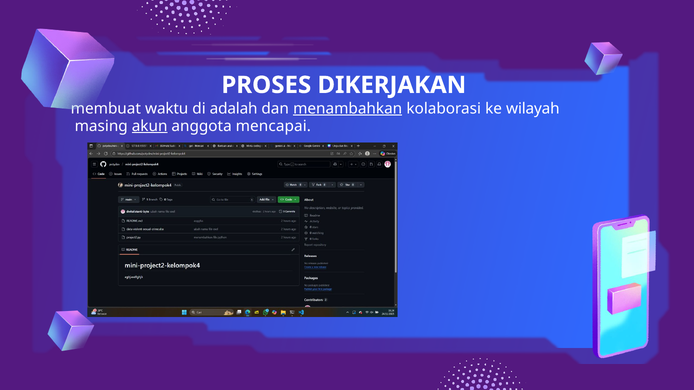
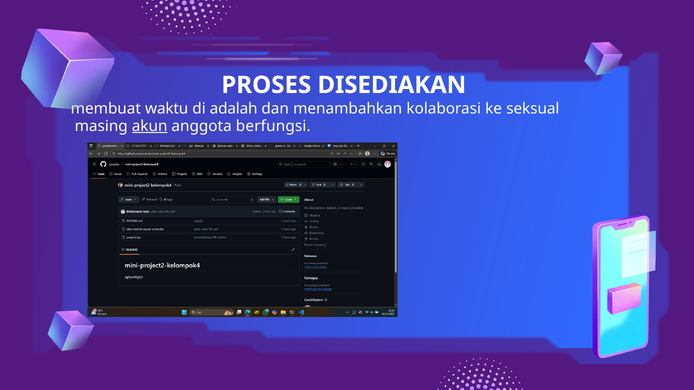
DIKERJAKAN: DIKERJAKAN -> DISEDIAKAN (392, 85)
menambahkan underline: present -> none (348, 109)
wilayah: wilayah -> seksual (533, 109)
mencapai: mencapai -> berfungsi (273, 126)
